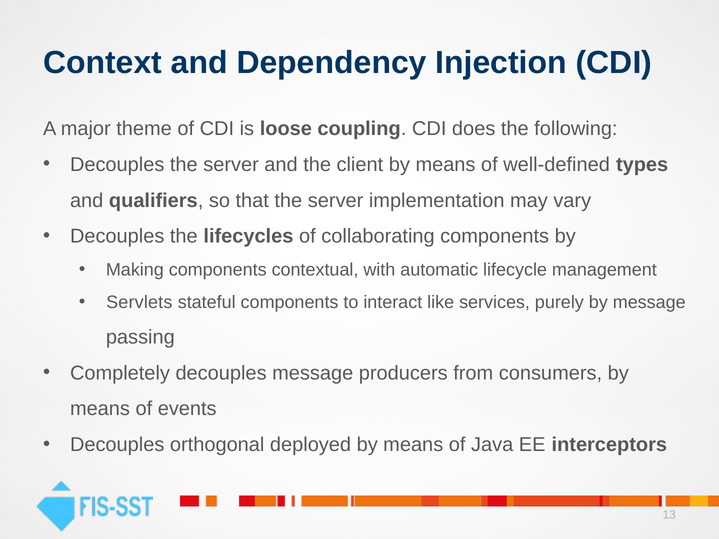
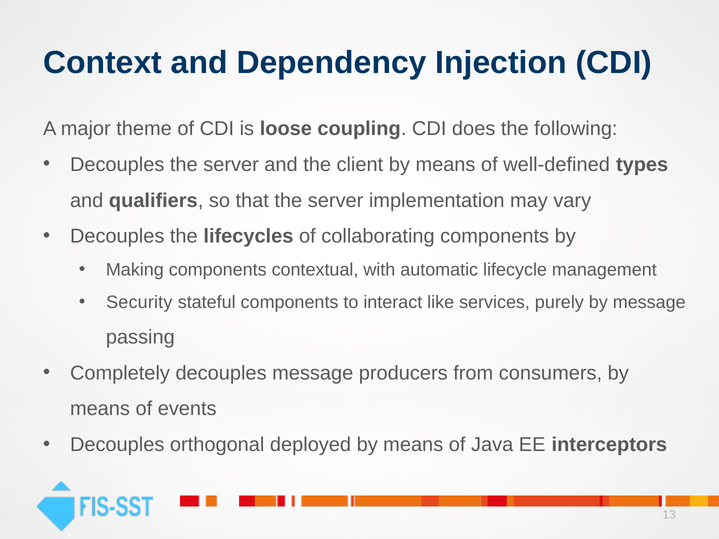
Servlets: Servlets -> Security (139, 302)
